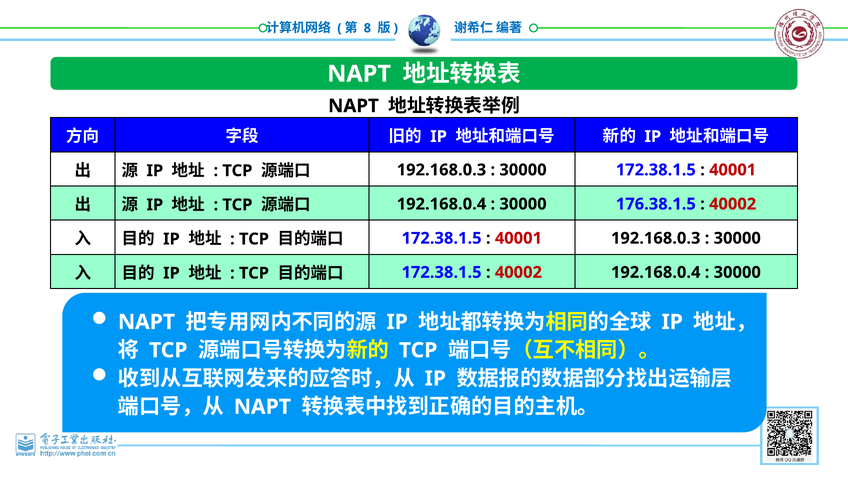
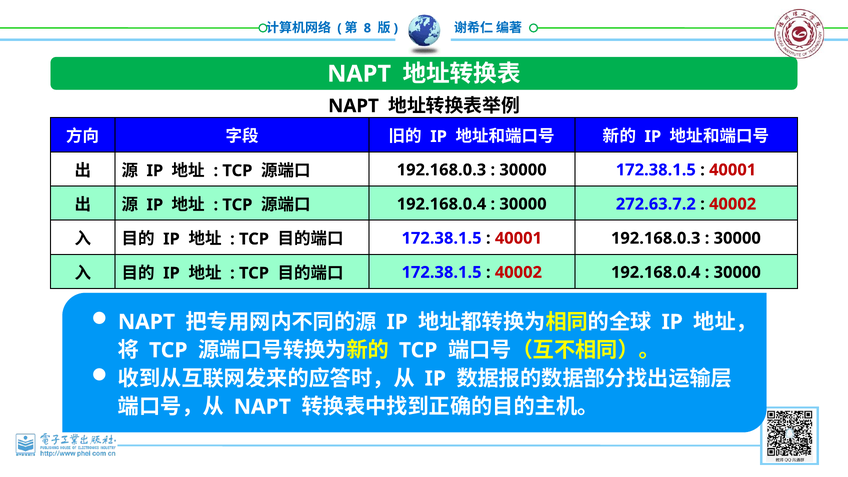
176.38.1.5: 176.38.1.5 -> 272.63.7.2 (656, 204)
